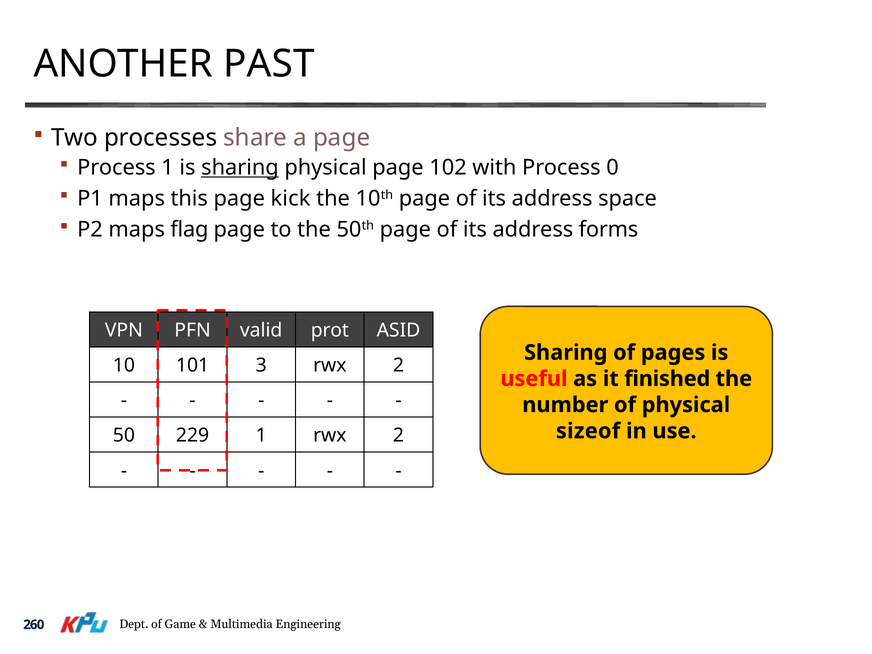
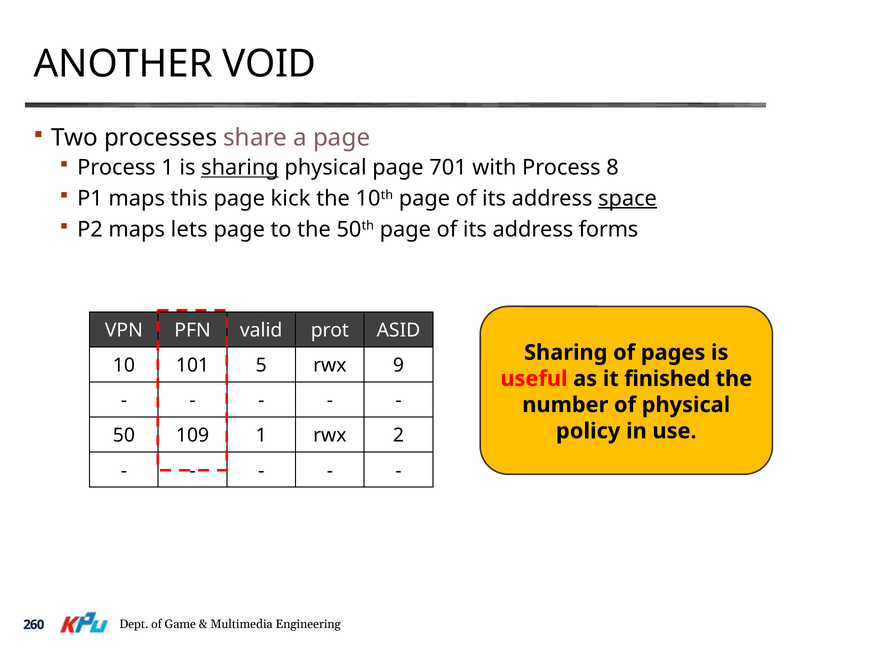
PAST: PAST -> VOID (269, 64)
102: 102 -> 701 (448, 168)
0: 0 -> 8 (613, 168)
space underline: none -> present (628, 199)
flag: flag -> lets (189, 229)
3: 3 -> 5 (261, 365)
2: 2 -> 9 (399, 365)
sizeof: sizeof -> policy (588, 431)
229: 229 -> 109 (193, 436)
